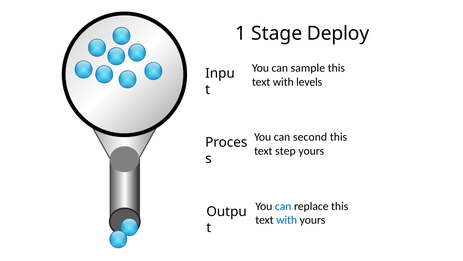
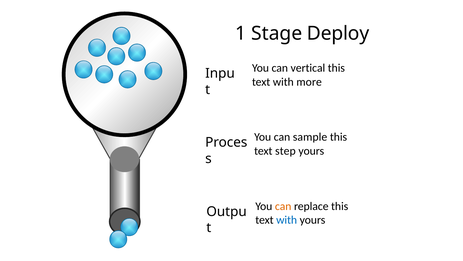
sample: sample -> vertical (308, 68)
levels: levels -> more (309, 82)
second: second -> sample (310, 137)
can colour: blue -> orange (283, 206)
